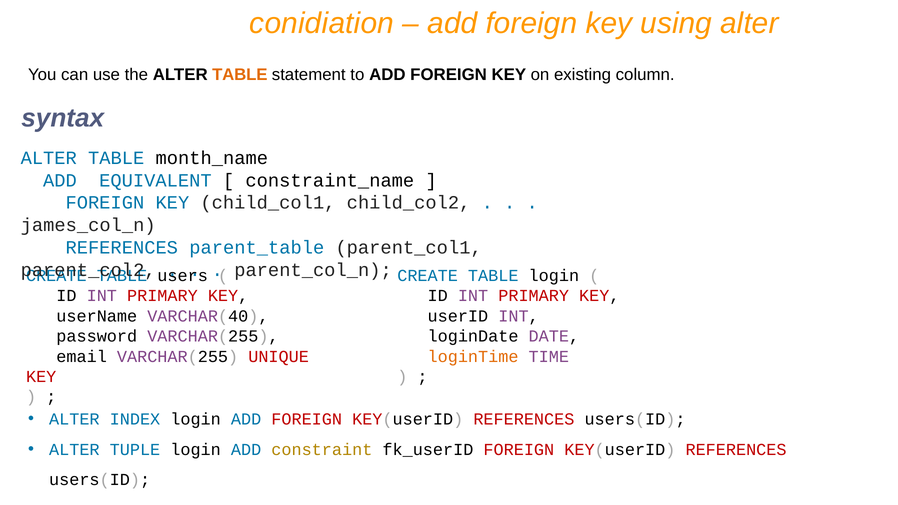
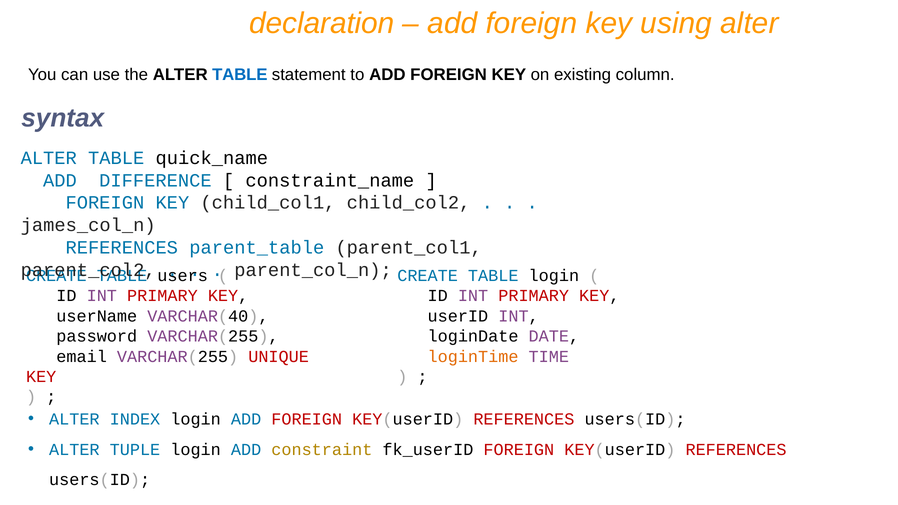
conidiation: conidiation -> declaration (322, 23)
TABLE colour: orange -> blue (240, 75)
month_name: month_name -> quick_name (212, 158)
EQUIVALENT: EQUIVALENT -> DIFFERENCE (155, 180)
